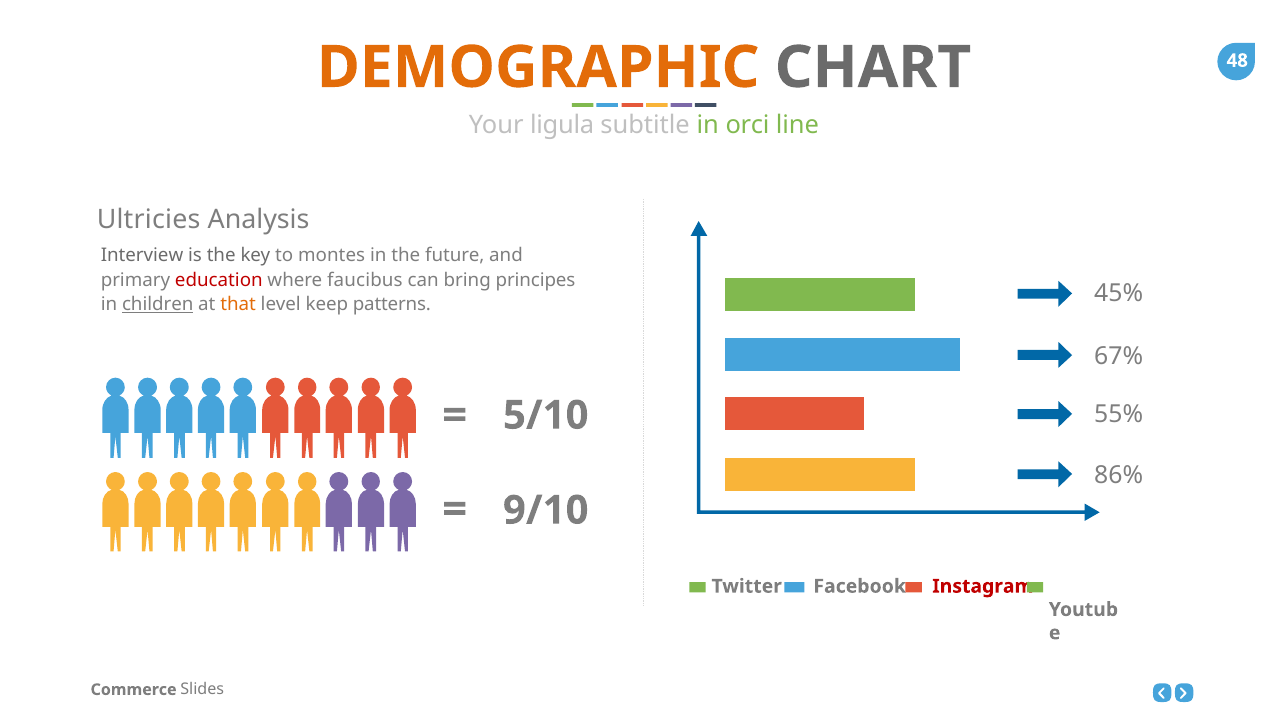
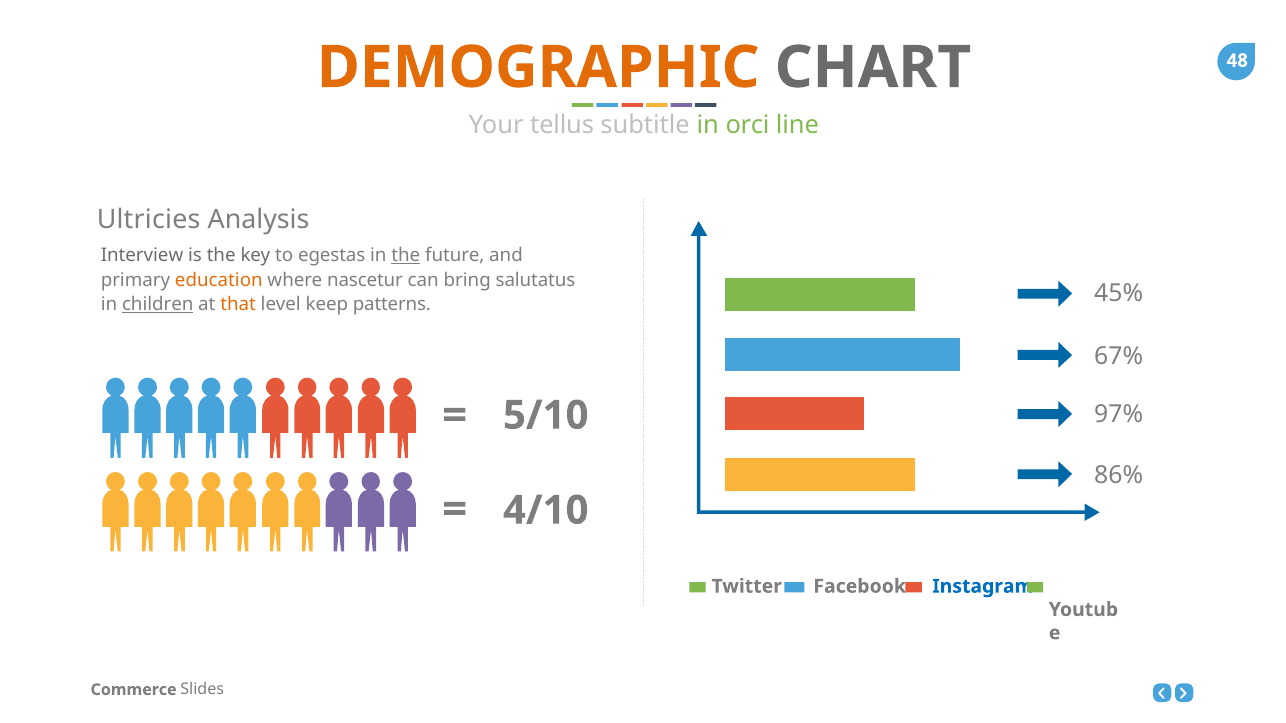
ligula: ligula -> tellus (562, 126)
montes: montes -> egestas (332, 255)
the underline: none -> present (406, 255)
education colour: red -> orange (219, 280)
faucibus: faucibus -> nascetur (365, 280)
principes: principes -> salutatus (536, 280)
55%: 55% -> 97% (1119, 414)
9/10: 9/10 -> 4/10 (546, 511)
Instagram colour: red -> blue (983, 587)
